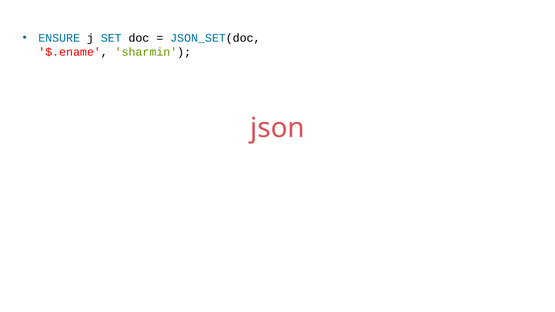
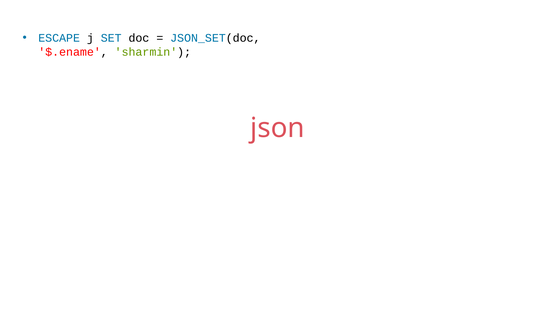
ENSURE: ENSURE -> ESCAPE (59, 38)
